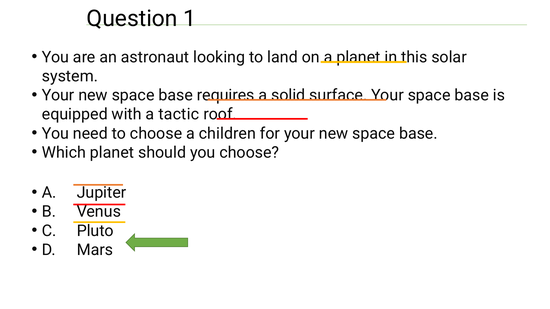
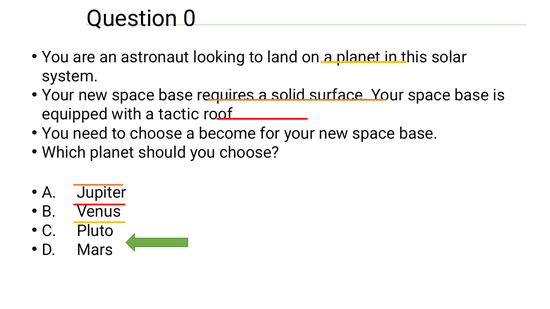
1: 1 -> 0 (190, 19)
children: children -> become (227, 134)
